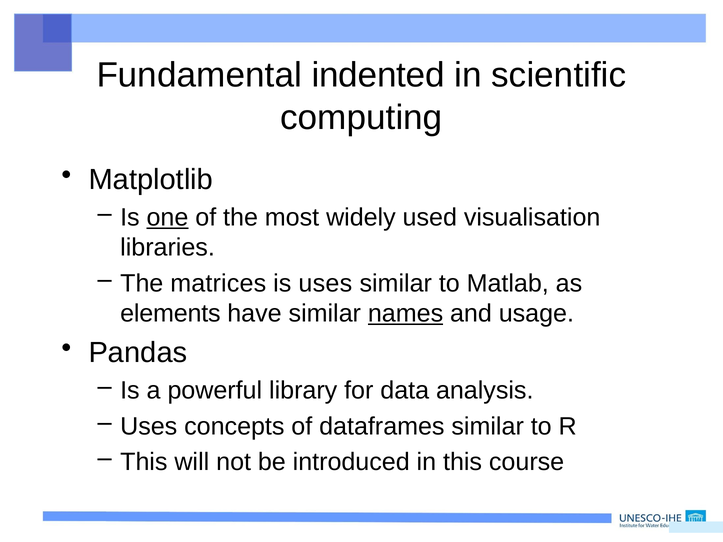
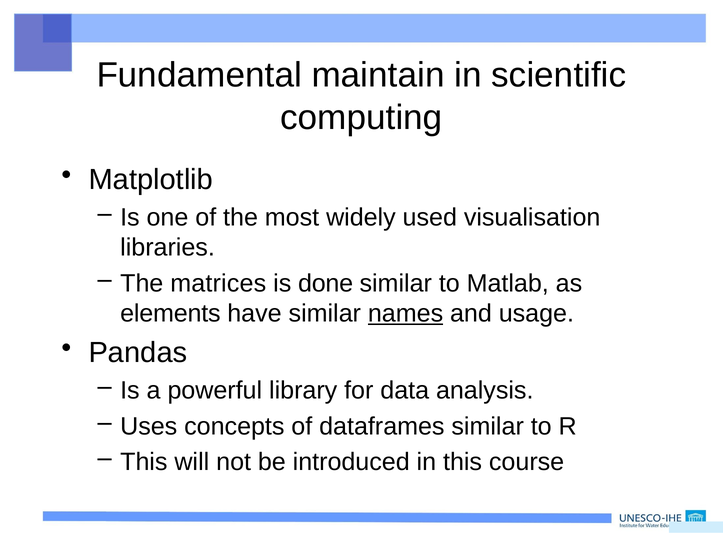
indented: indented -> maintain (378, 75)
one underline: present -> none (167, 218)
is uses: uses -> done (326, 284)
